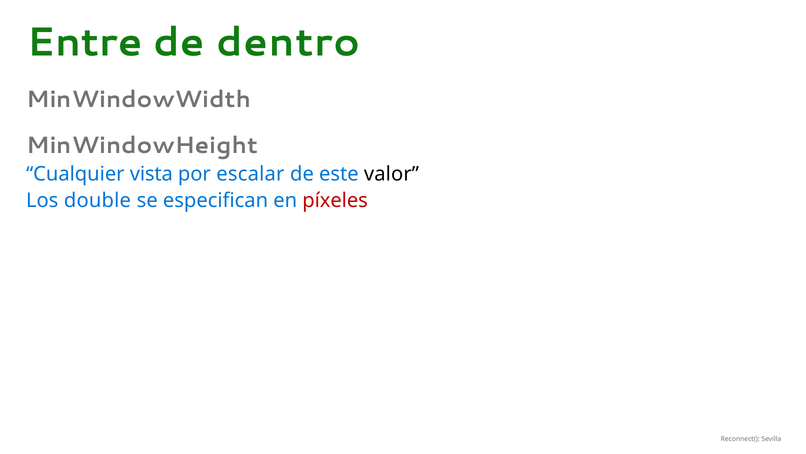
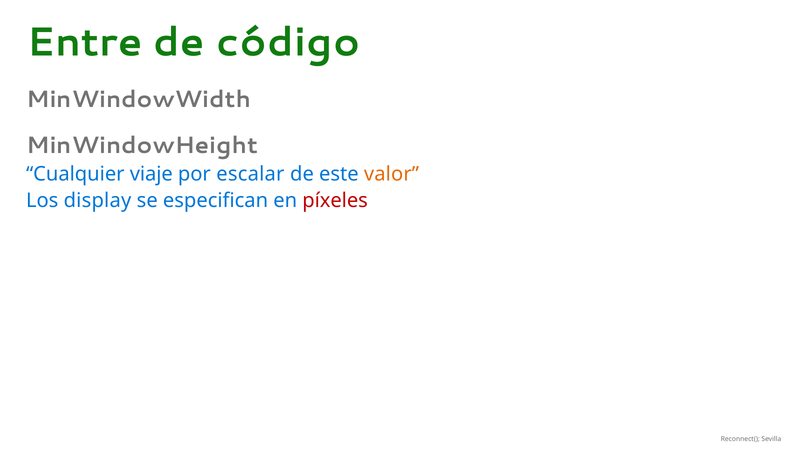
dentro: dentro -> código (288, 42)
vista: vista -> viaje (151, 174)
valor colour: black -> orange (392, 174)
double: double -> display (97, 200)
